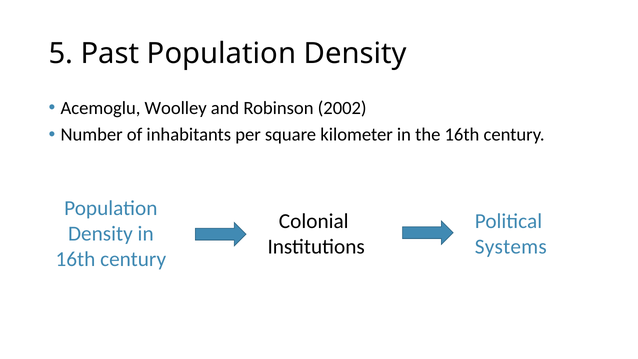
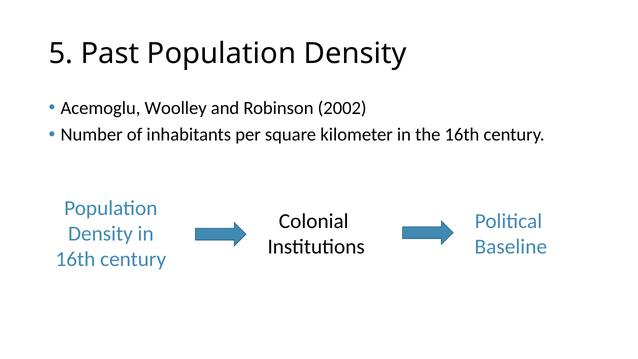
Systems: Systems -> Baseline (511, 247)
